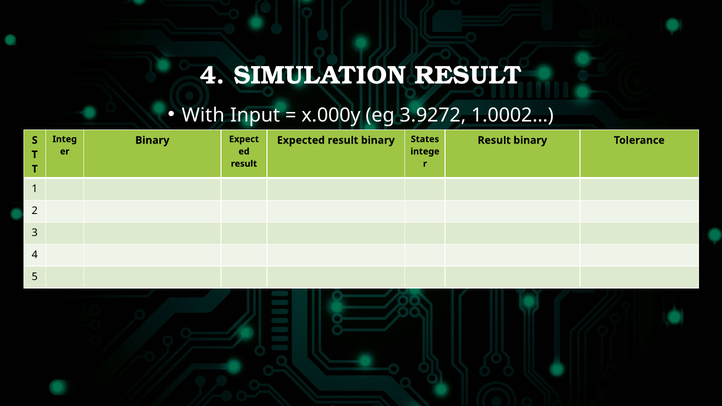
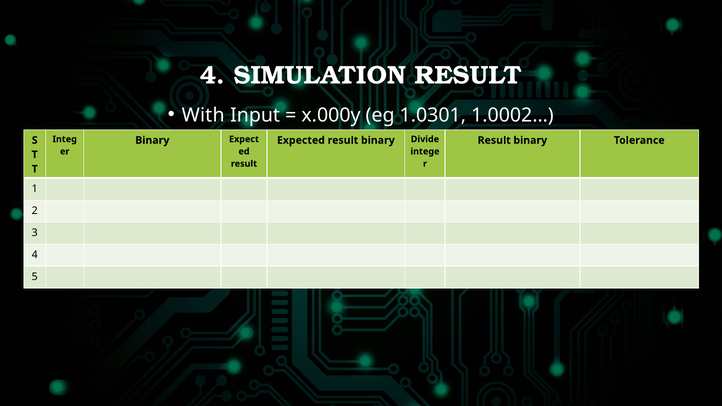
3.9272: 3.9272 -> 1.0301 (433, 116)
States: States -> Divide (425, 139)
